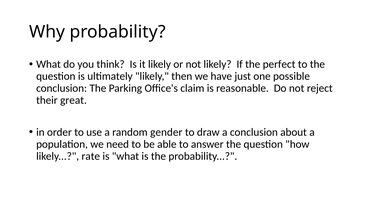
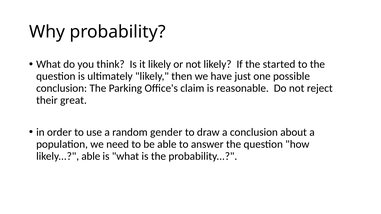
perfect: perfect -> started (279, 64)
likely rate: rate -> able (91, 156)
